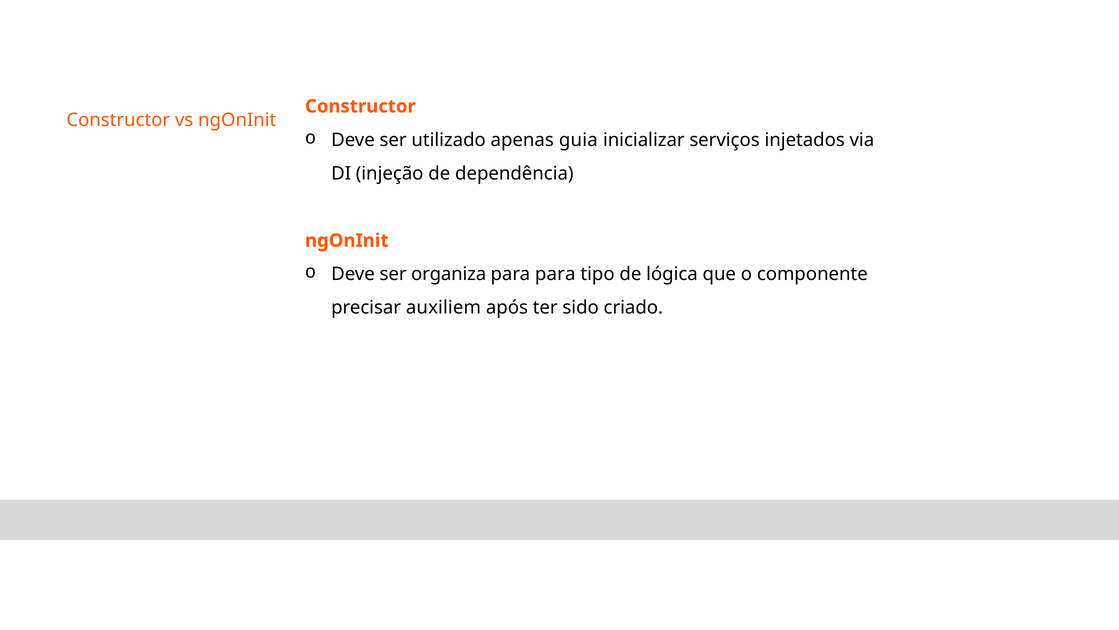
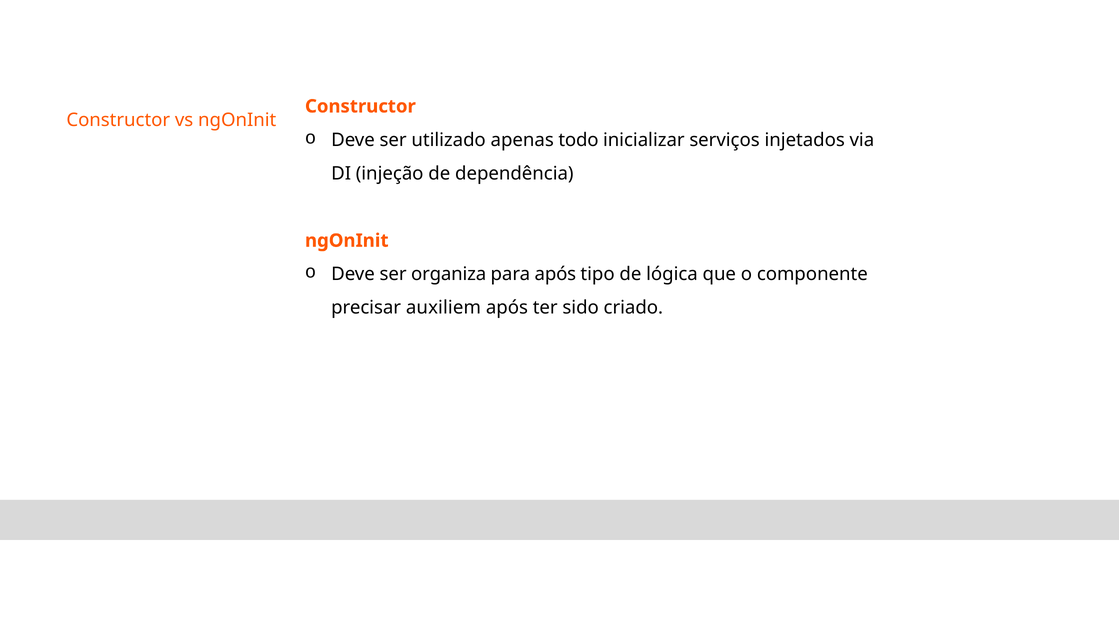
guia: guia -> todo (579, 140)
para para: para -> após (555, 274)
